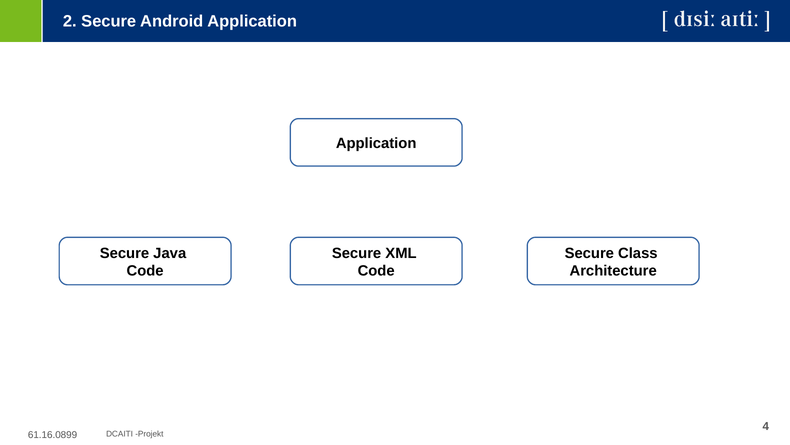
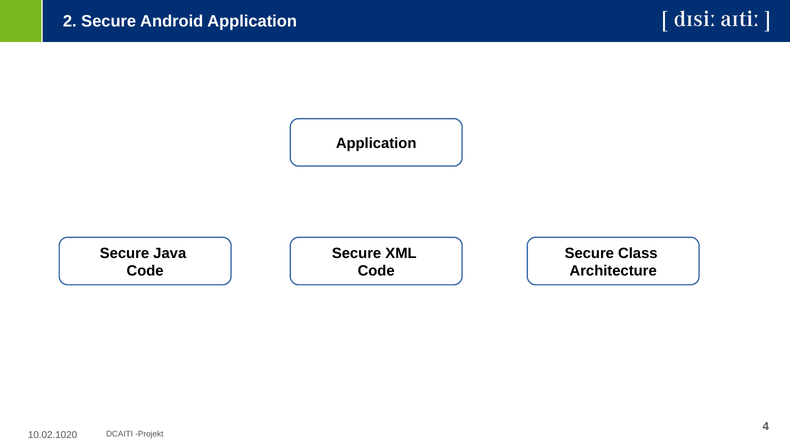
61.16.0899: 61.16.0899 -> 10.02.1020 (53, 435)
